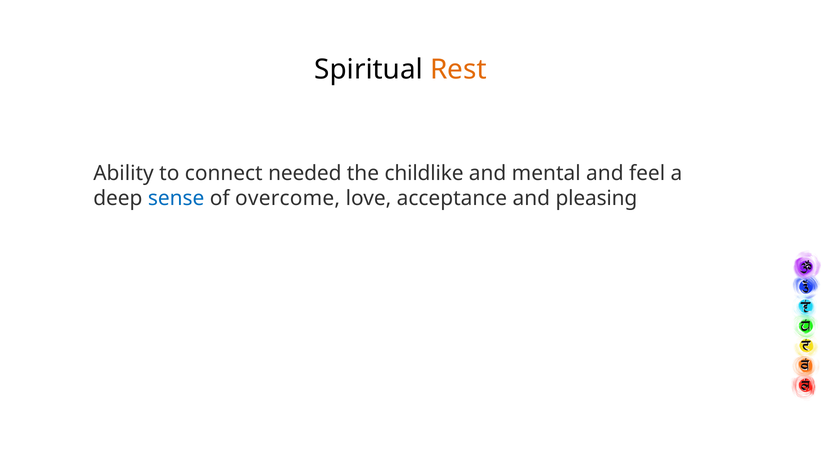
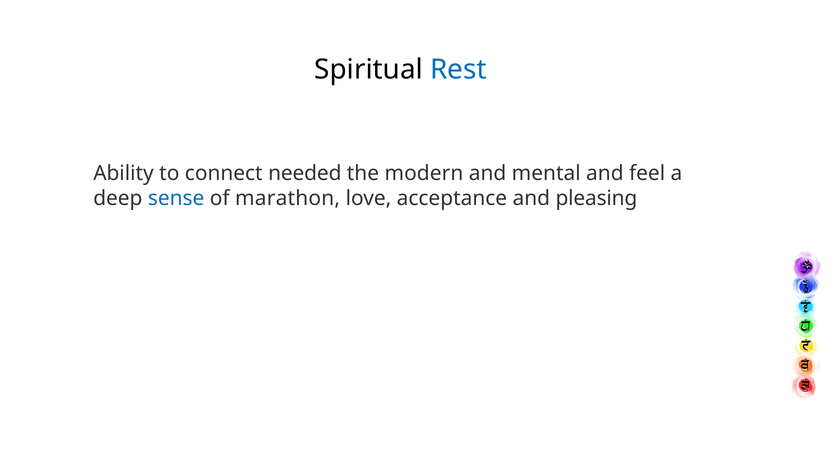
Rest colour: orange -> blue (458, 70)
childlike: childlike -> modern (424, 173)
overcome: overcome -> marathon (288, 199)
